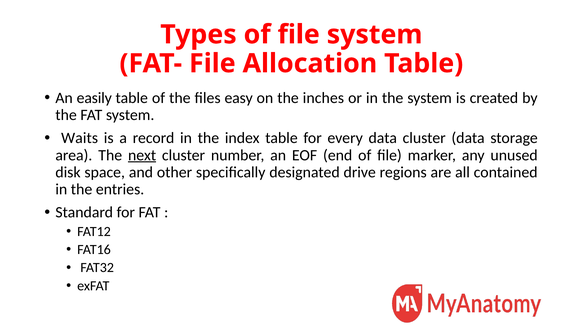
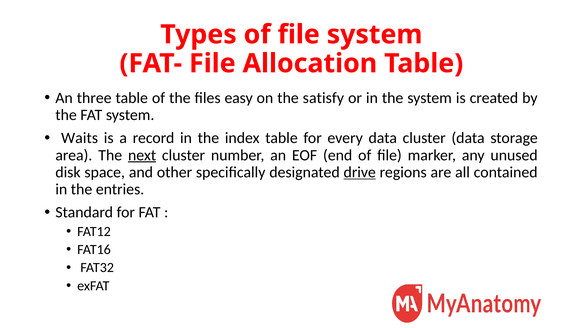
easily: easily -> three (94, 98)
inches: inches -> satisfy (323, 98)
drive underline: none -> present (360, 172)
